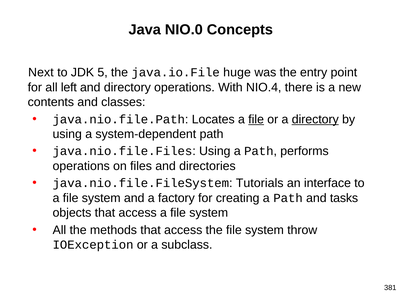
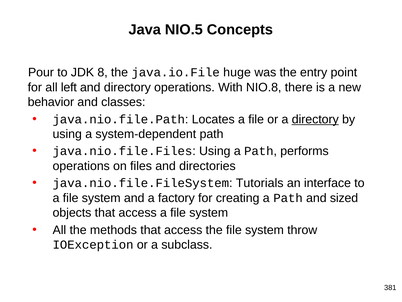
NIO.0: NIO.0 -> NIO.5 (184, 30)
Next: Next -> Pour (41, 72)
5: 5 -> 8 (103, 72)
NIO.4: NIO.4 -> NIO.8 (264, 87)
contents: contents -> behavior (51, 102)
file underline: present -> none (256, 119)
tasks: tasks -> sized (344, 198)
